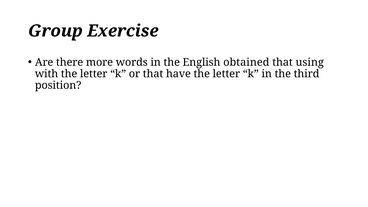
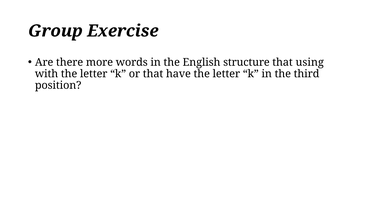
obtained: obtained -> structure (246, 62)
